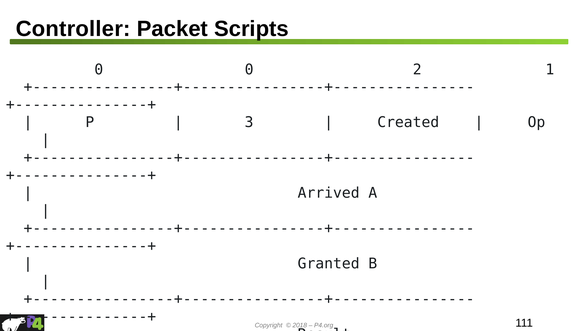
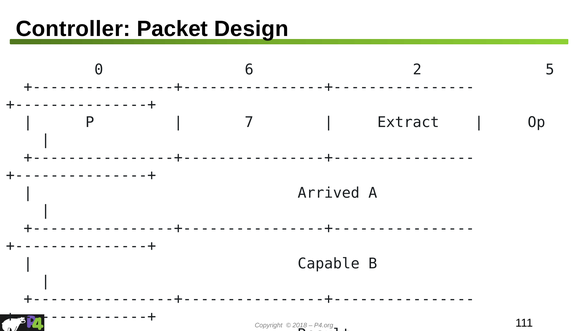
Scripts: Scripts -> Design (251, 29)
0 0: 0 -> 6 (249, 69)
1: 1 -> 5 (550, 69)
3: 3 -> 7 (249, 122)
Created: Created -> Extract (408, 122)
Granted: Granted -> Capable (329, 263)
